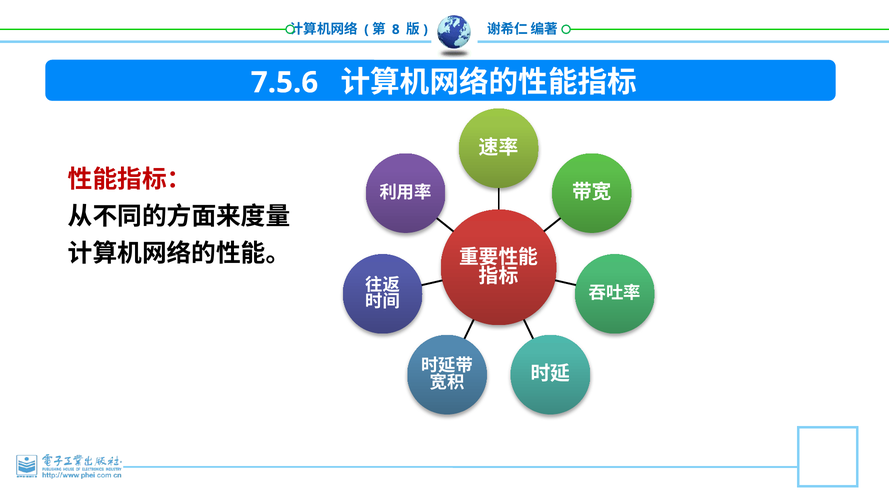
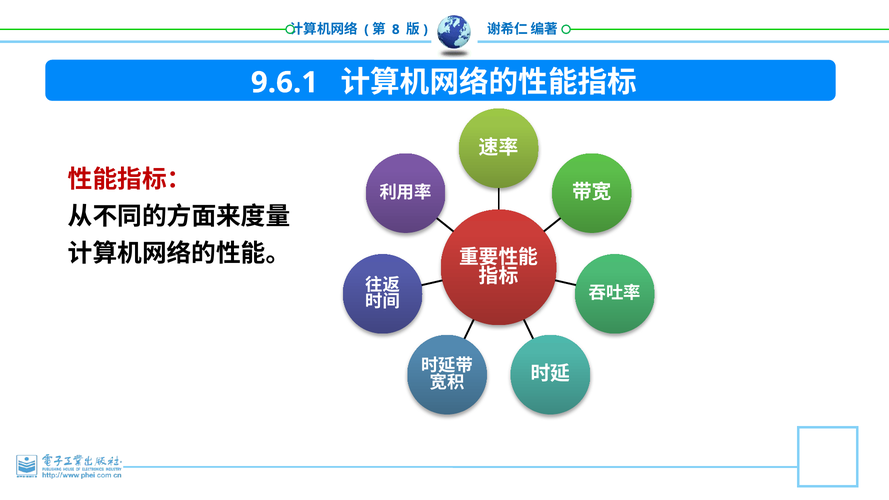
7.5.6: 7.5.6 -> 9.6.1 (285, 83)
